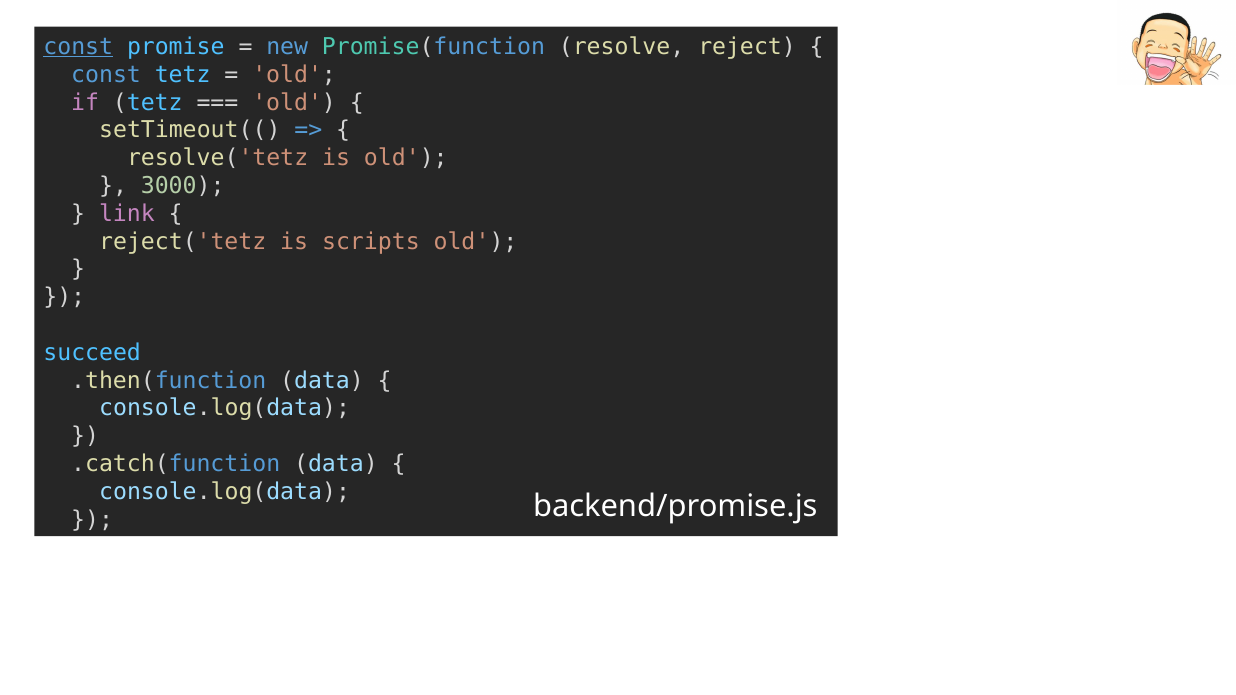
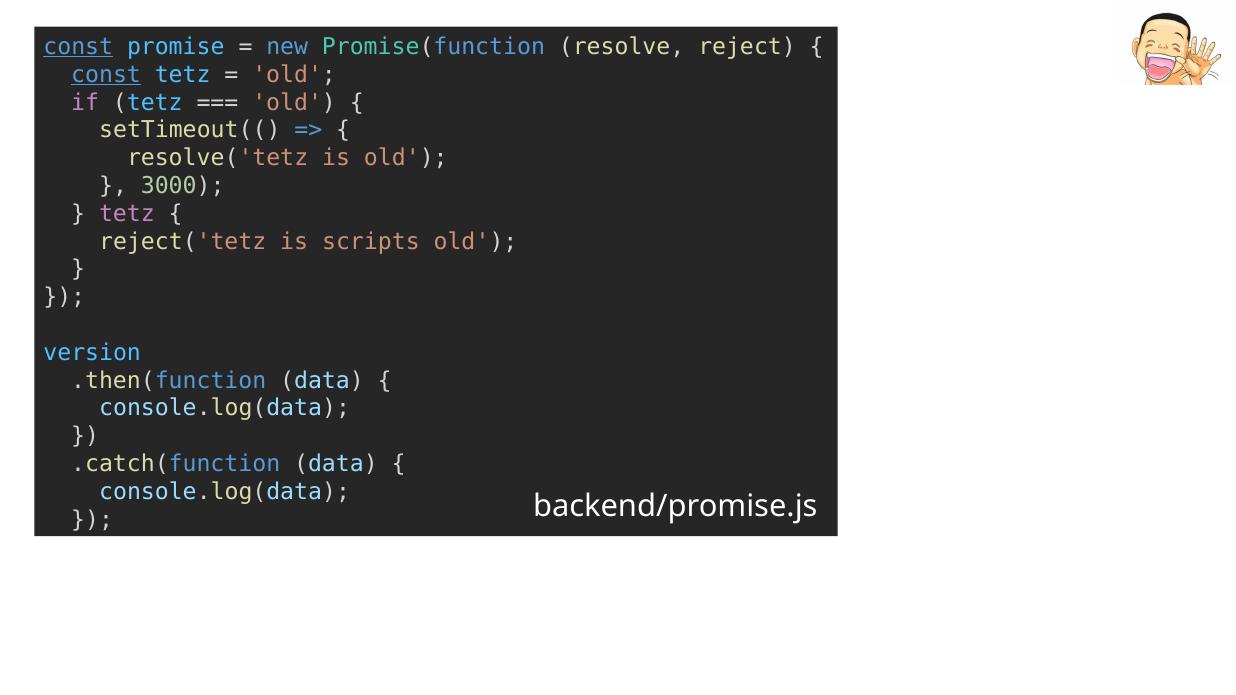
const underline: none -> present (106, 75)
link: link -> tetz (127, 214)
succeed: succeed -> version (92, 353)
